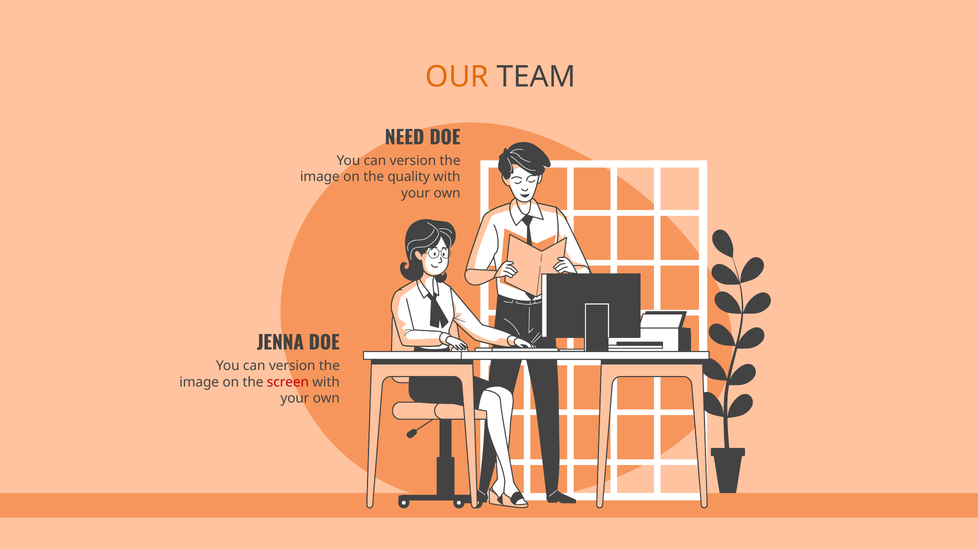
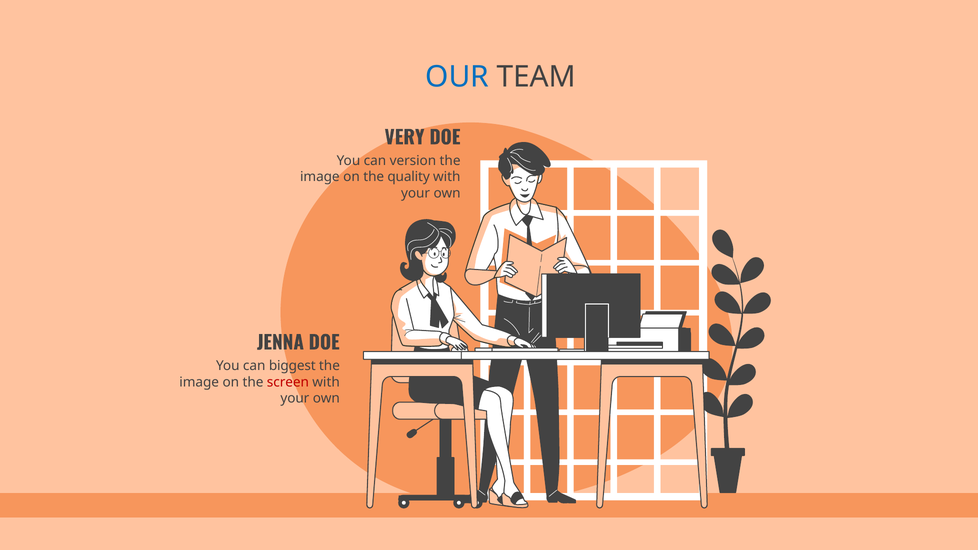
OUR colour: orange -> blue (457, 77)
NEED: NEED -> VERY (405, 138)
version: version -> biggest (292, 366)
